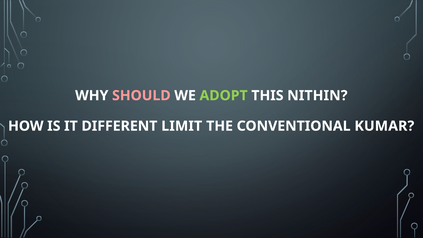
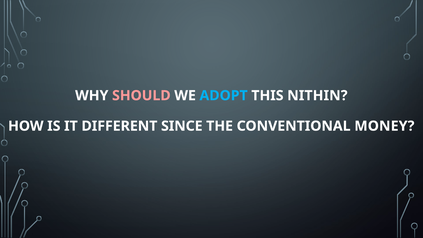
ADOPT colour: light green -> light blue (224, 96)
LIMIT: LIMIT -> SINCE (182, 126)
KUMAR: KUMAR -> MONEY (384, 126)
